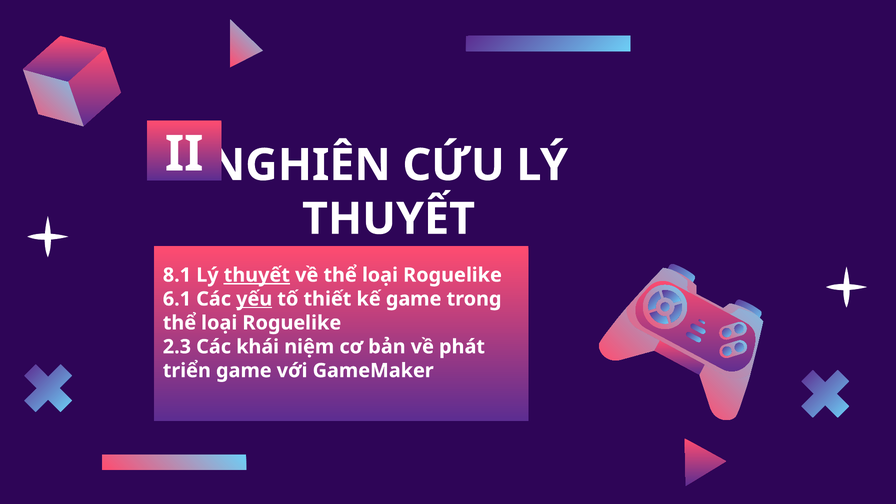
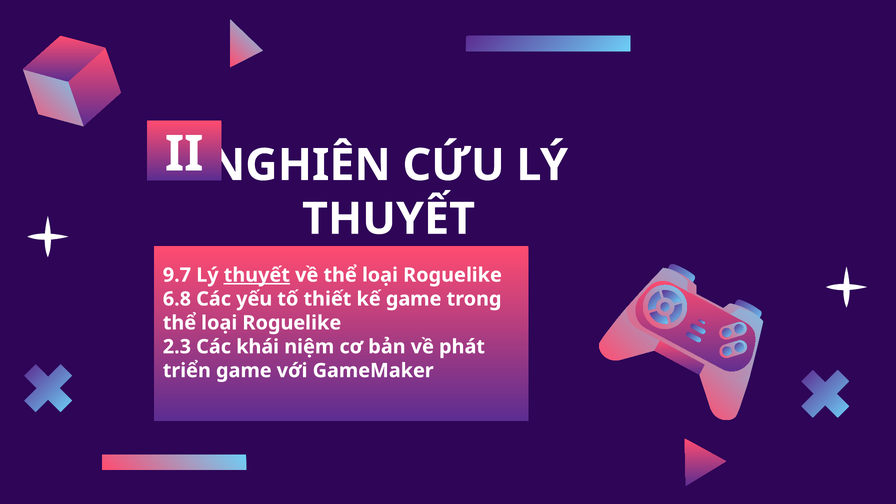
8.1: 8.1 -> 9.7 (177, 275)
6.1: 6.1 -> 6.8 (177, 299)
yếu underline: present -> none (254, 299)
